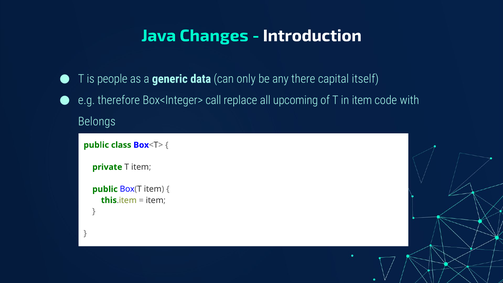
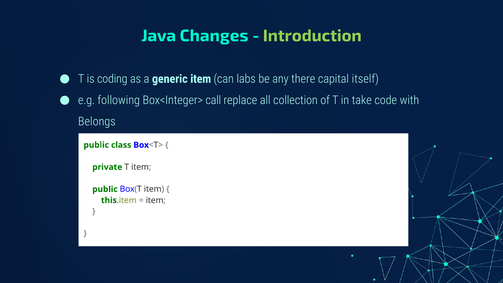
Introduction colour: white -> light green (312, 36)
people: people -> coding (112, 79)
generic data: data -> item (201, 79)
only: only -> labs (246, 79)
therefore: therefore -> following (119, 100)
upcoming: upcoming -> collection (295, 100)
in item: item -> take (362, 100)
